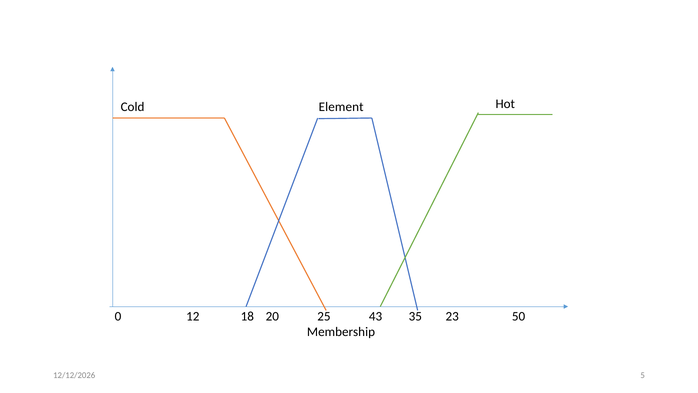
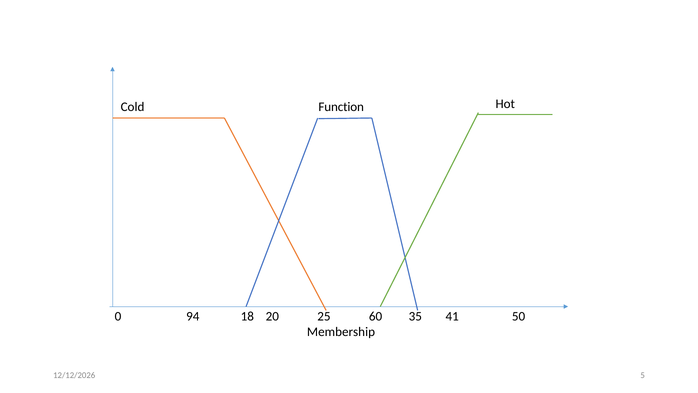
Element: Element -> Function (341, 107)
12: 12 -> 94 (193, 316)
43: 43 -> 60 (376, 316)
23: 23 -> 41 (452, 316)
